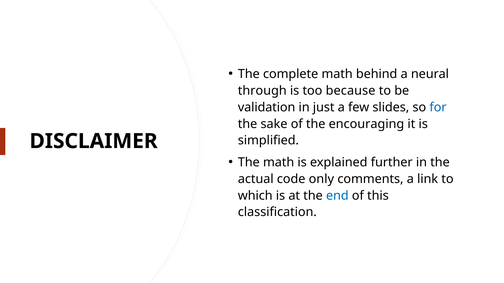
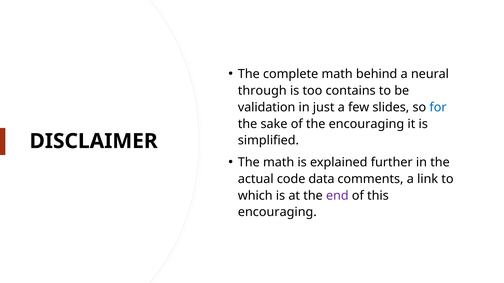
because: because -> contains (351, 91)
only: only -> data (321, 179)
end colour: blue -> purple (337, 196)
classification: classification -> encouraging (277, 212)
